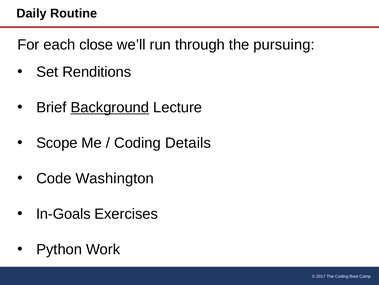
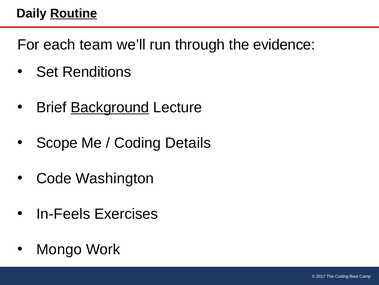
Routine underline: none -> present (74, 13)
close: close -> team (96, 45)
pursuing: pursuing -> evidence (284, 45)
In-Goals: In-Goals -> In-Feels (63, 213)
Python: Python -> Mongo (59, 249)
